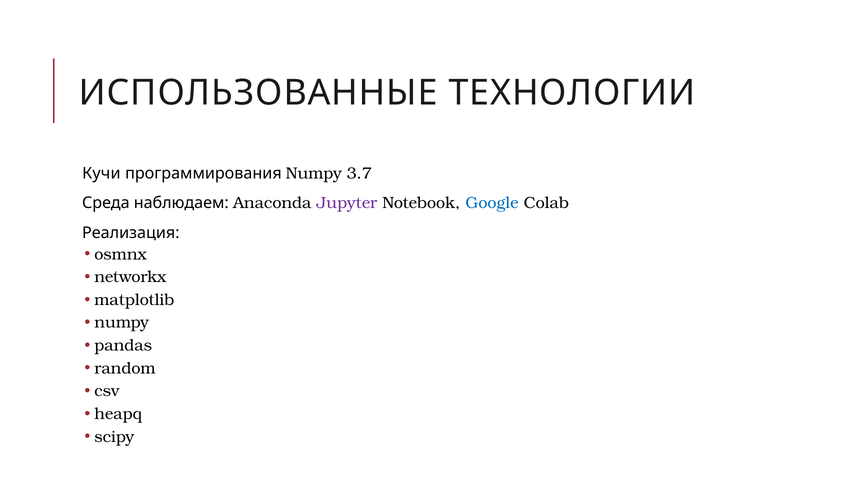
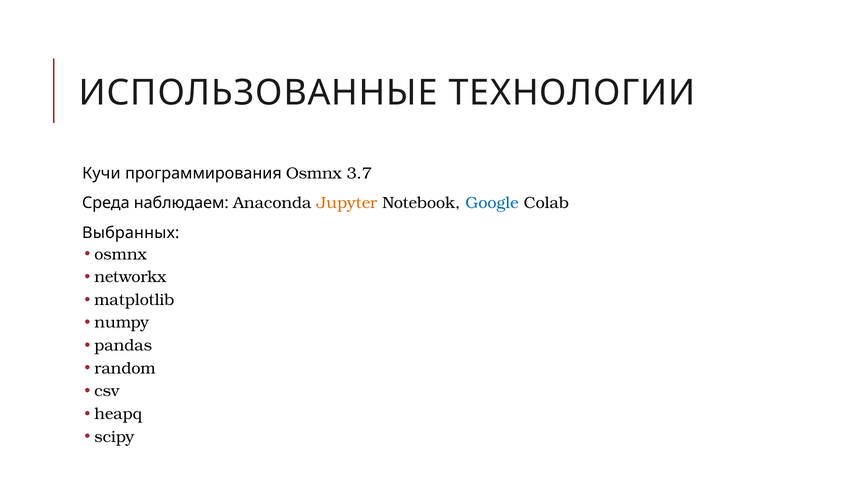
программирования Numpy: Numpy -> Osmnx (314, 173)
Jupyter colour: purple -> orange (347, 203)
Реализация: Реализация -> Выбранных (131, 233)
